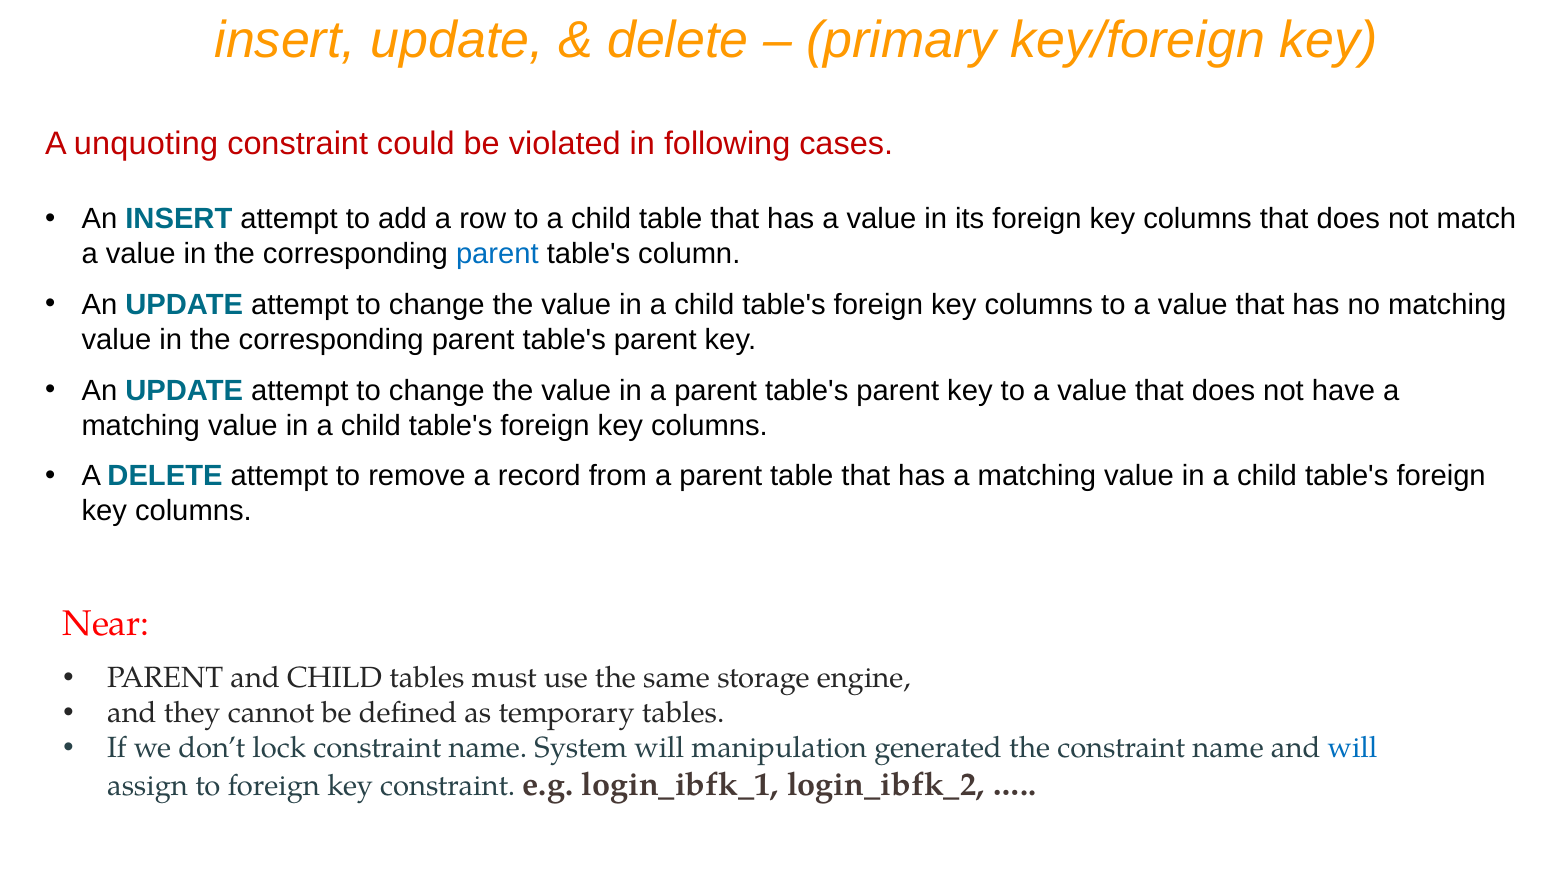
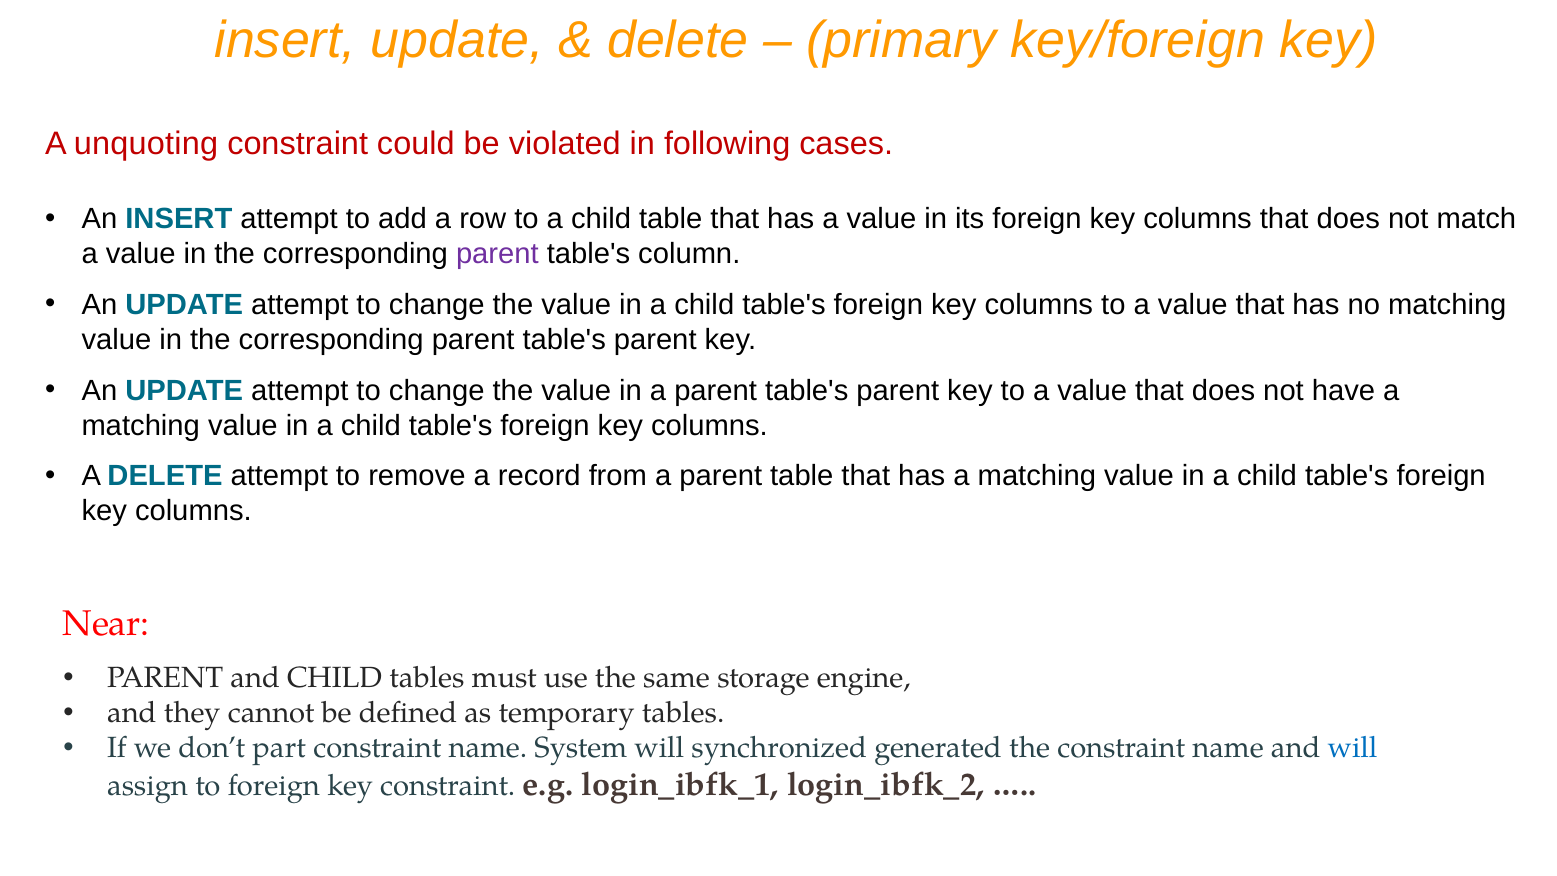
parent colour: blue -> purple (497, 254)
lock: lock -> part (279, 748)
manipulation: manipulation -> synchronized (779, 748)
